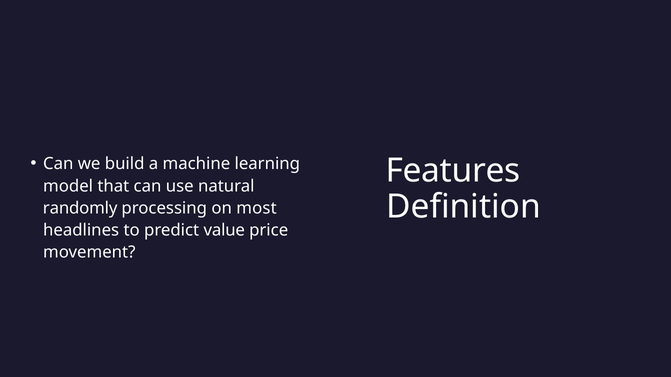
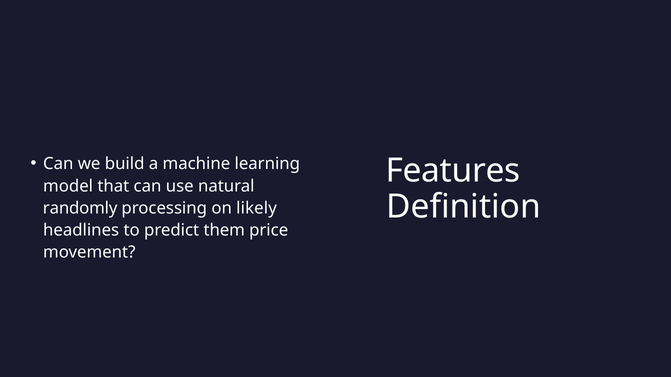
most: most -> likely (257, 208)
value: value -> them (224, 230)
